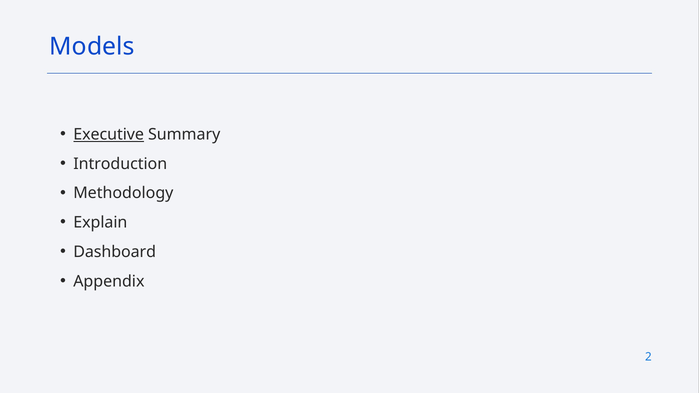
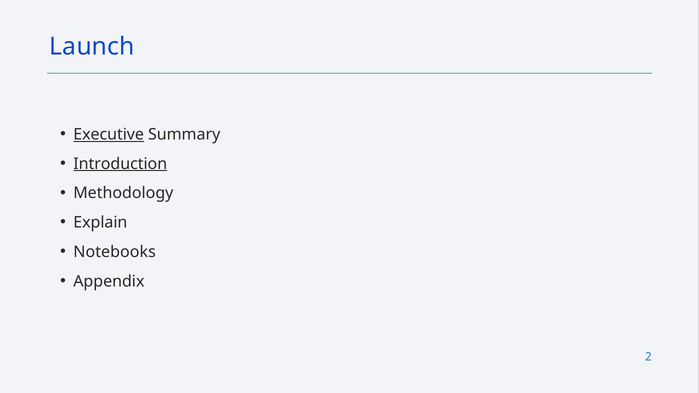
Models: Models -> Launch (92, 47)
Introduction underline: none -> present (120, 164)
Dashboard: Dashboard -> Notebooks (115, 252)
